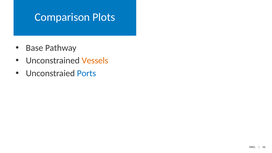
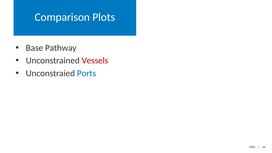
Vessels colour: orange -> red (95, 61)
